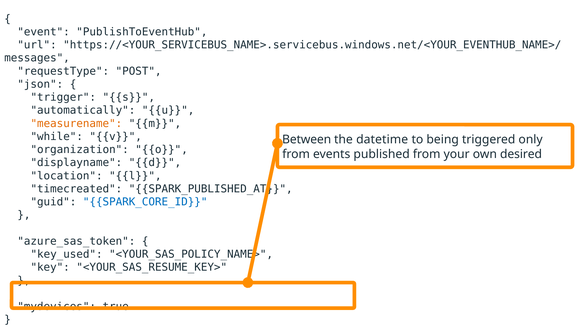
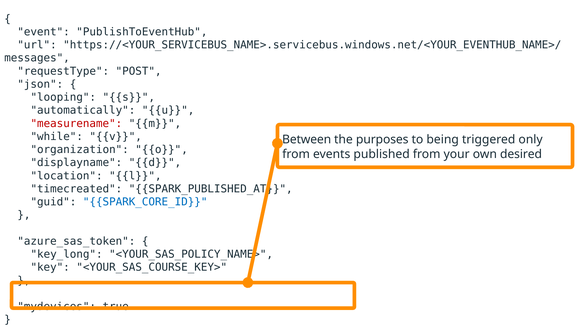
trigger: trigger -> looping (63, 97)
measurename colour: orange -> red (76, 123)
datetime: datetime -> purposes (382, 139)
key_used: key_used -> key_long (67, 254)
<YOUR_SAS_RESUME_KEY>: <YOUR_SAS_RESUME_KEY> -> <YOUR_SAS_COURSE_KEY> (152, 267)
